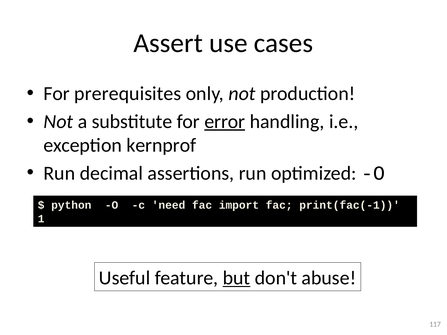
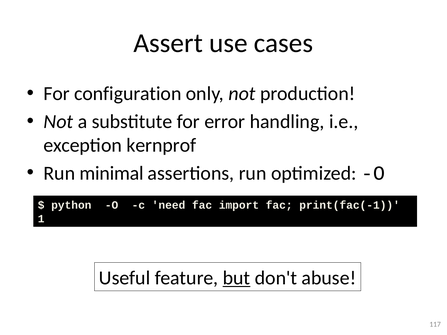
prerequisites: prerequisites -> configuration (128, 94)
error underline: present -> none (225, 122)
decimal: decimal -> minimal (112, 173)
